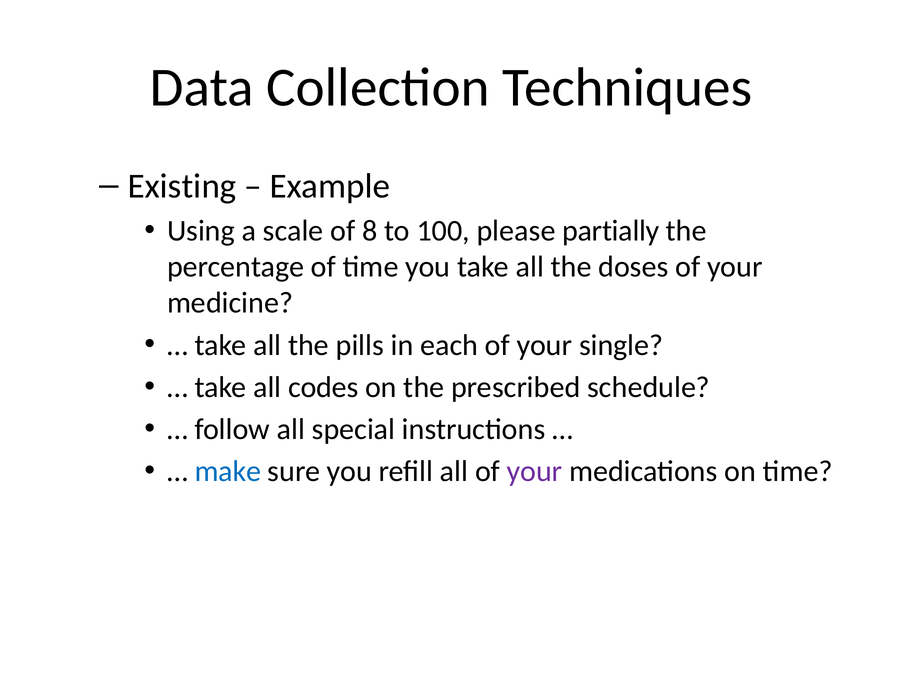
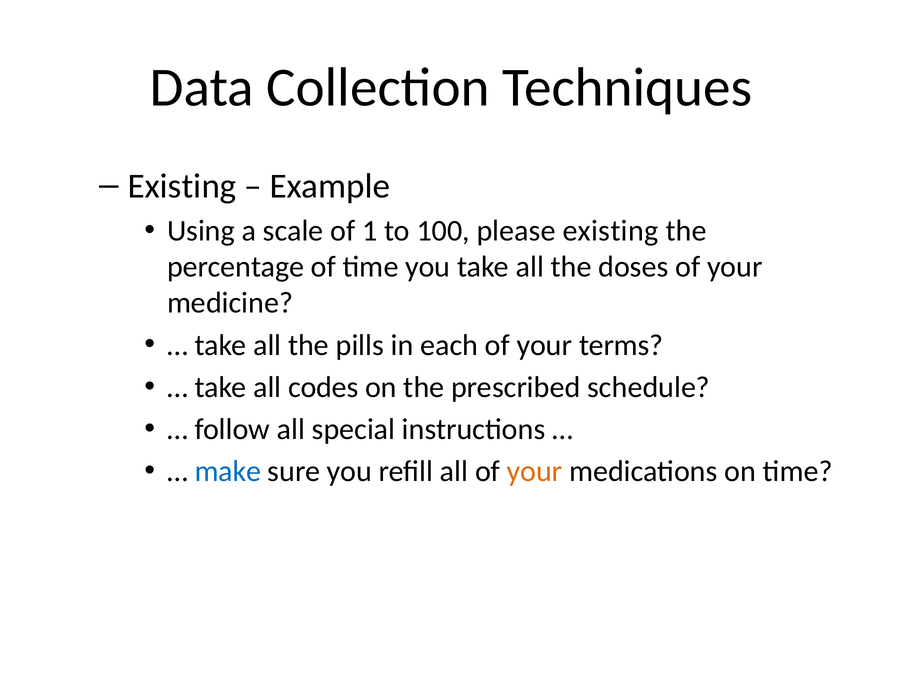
8: 8 -> 1 (370, 231)
please partially: partially -> existing (611, 231)
single: single -> terms (621, 345)
your colour: purple -> orange (535, 472)
